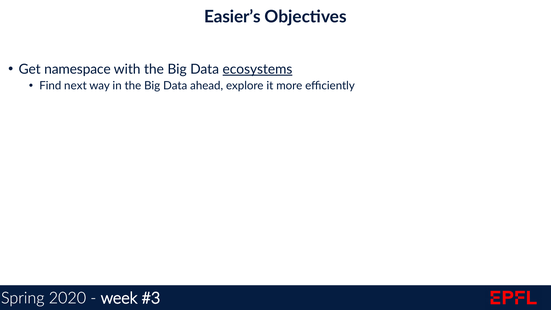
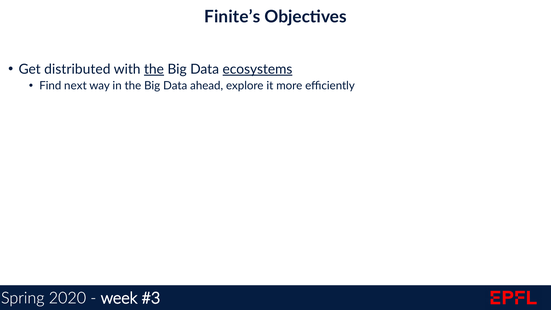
Easier’s: Easier’s -> Finite’s (232, 17)
namespace: namespace -> distributed (77, 69)
the underline: none -> present (154, 69)
